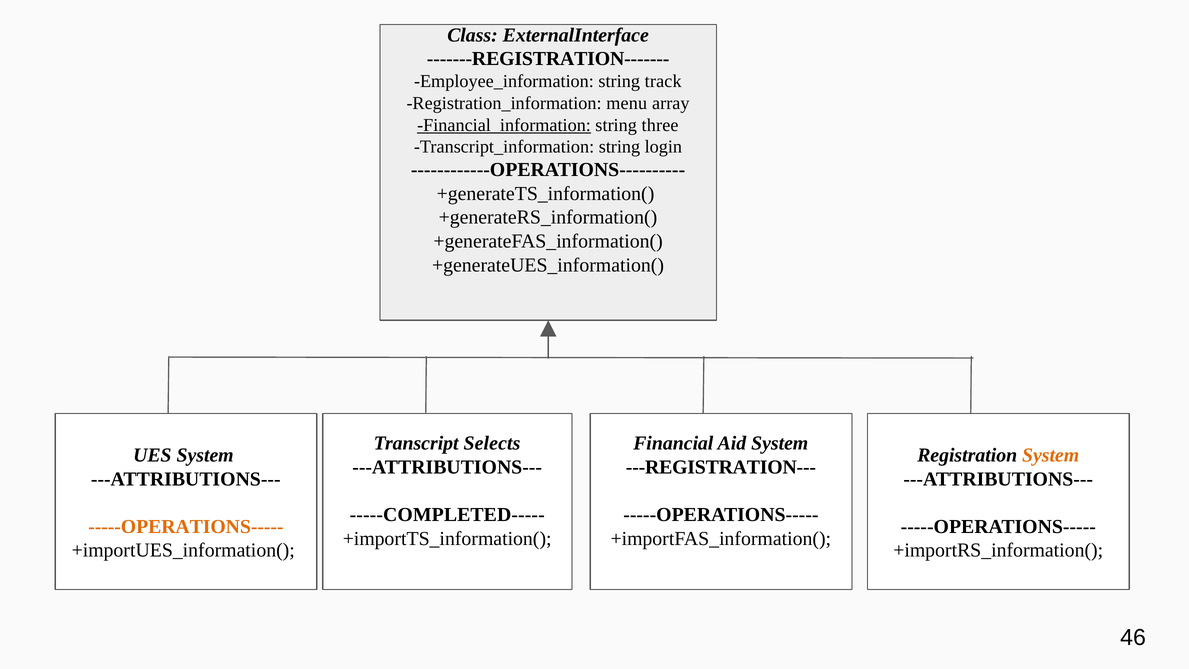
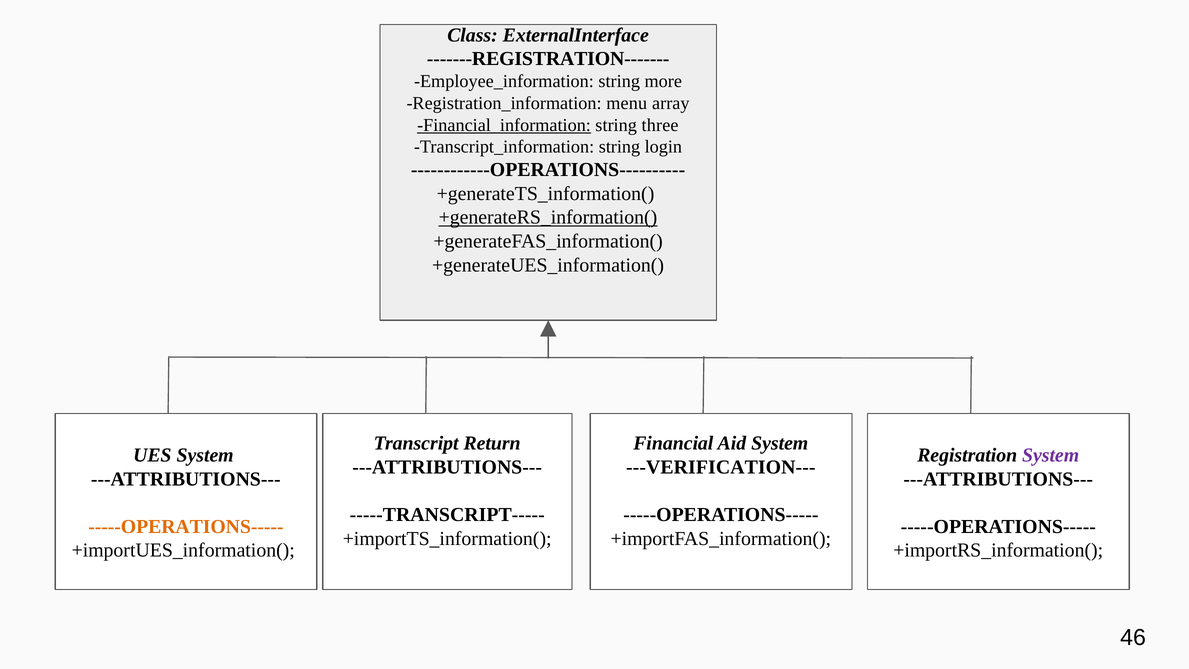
track: track -> more (663, 81)
+generateRS_information( underline: none -> present (548, 217)
Selects: Selects -> Return (492, 443)
System colour: orange -> purple (1051, 455)
---REGISTRATION---: ---REGISTRATION--- -> ---VERIFICATION--- (721, 467)
-----COMPLETED-----: -----COMPLETED----- -> -----TRANSCRIPT----- (447, 515)
